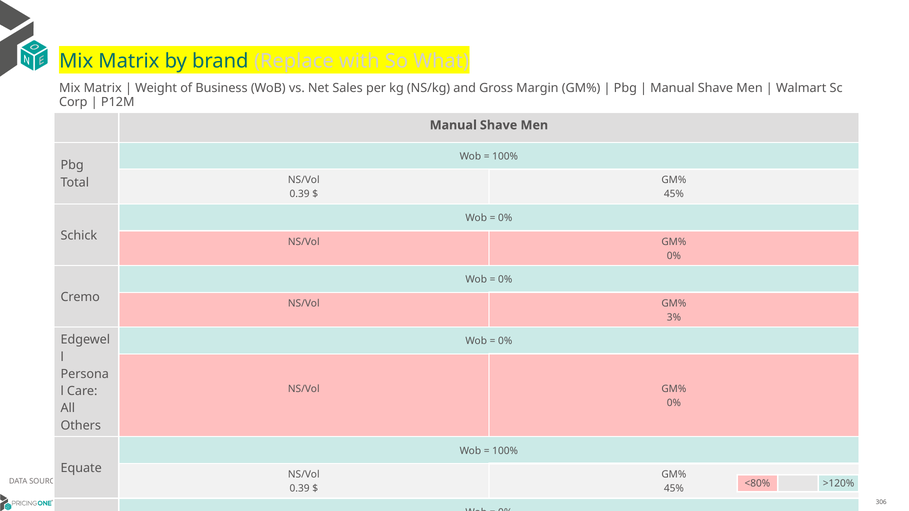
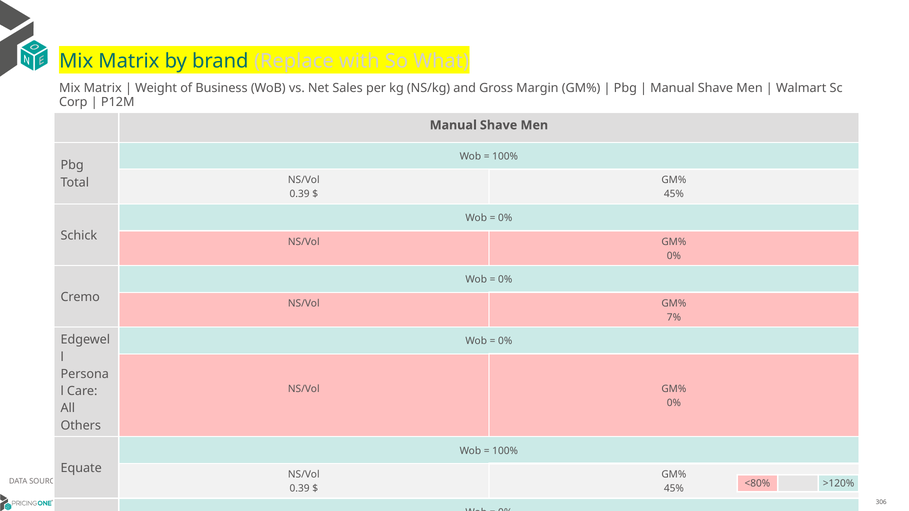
3%: 3% -> 7% (674, 317)
